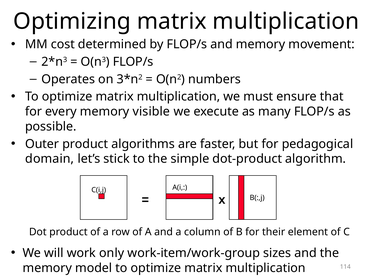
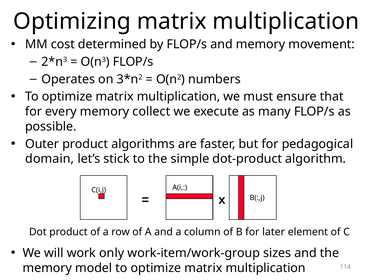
visible: visible -> collect (151, 111)
their: their -> later (274, 232)
